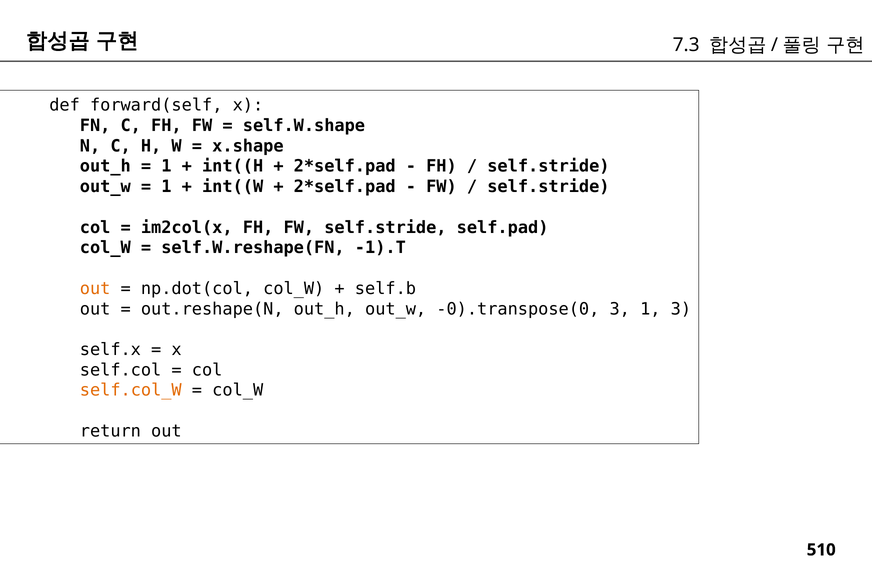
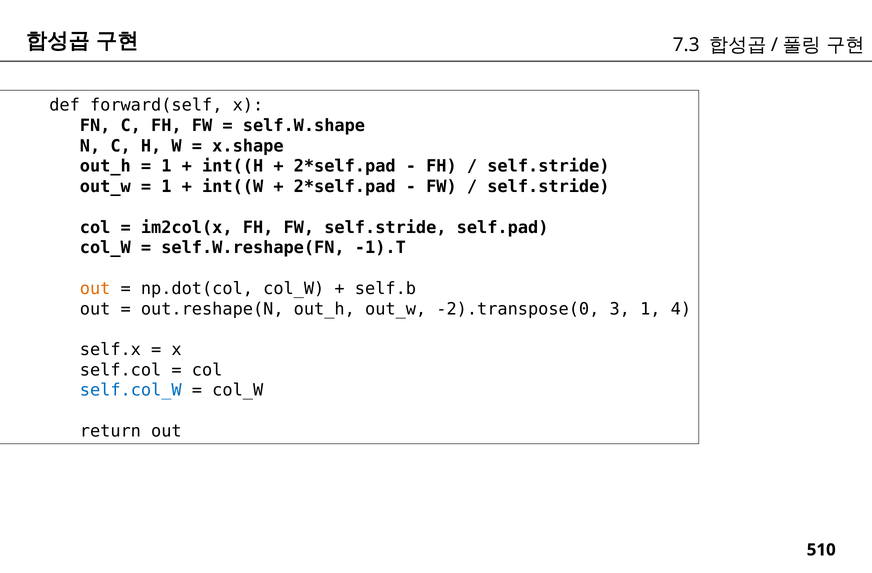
-0).transpose(0: -0).transpose(0 -> -2).transpose(0 (518, 309)
1 3: 3 -> 4 (681, 309)
self.col_W colour: orange -> blue (131, 390)
